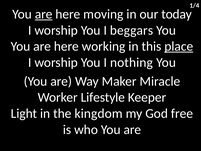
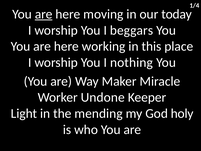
place underline: present -> none (179, 46)
Lifestyle: Lifestyle -> Undone (103, 97)
kingdom: kingdom -> mending (99, 113)
free: free -> holy (182, 113)
